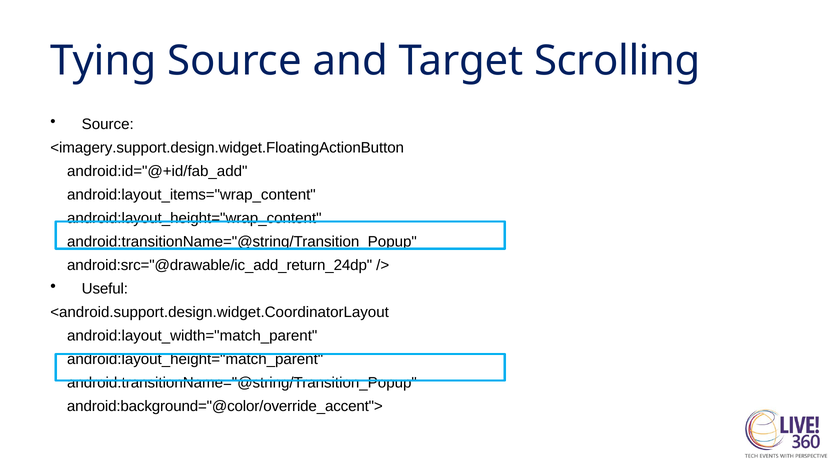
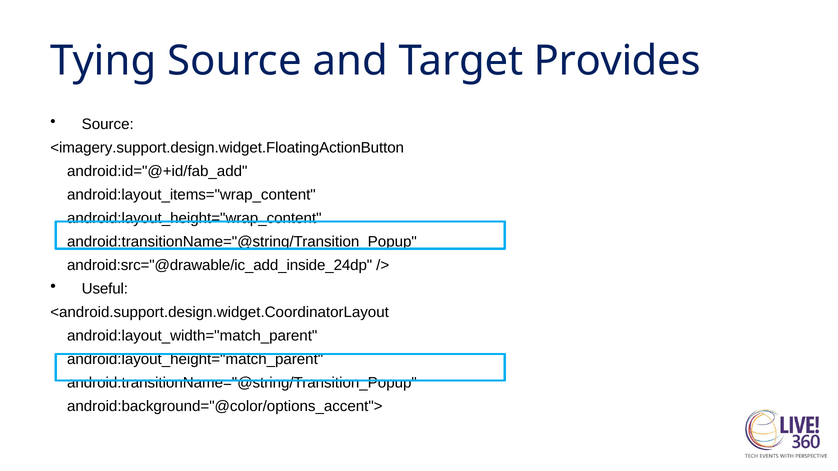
Scrolling: Scrolling -> Provides (617, 61)
android:src="@drawable/ic_add_return_24dp: android:src="@drawable/ic_add_return_24dp -> android:src="@drawable/ic_add_inside_24dp (220, 265)
android:background="@color/override_accent">: android:background="@color/override_accent"> -> android:background="@color/options_accent"> (225, 407)
